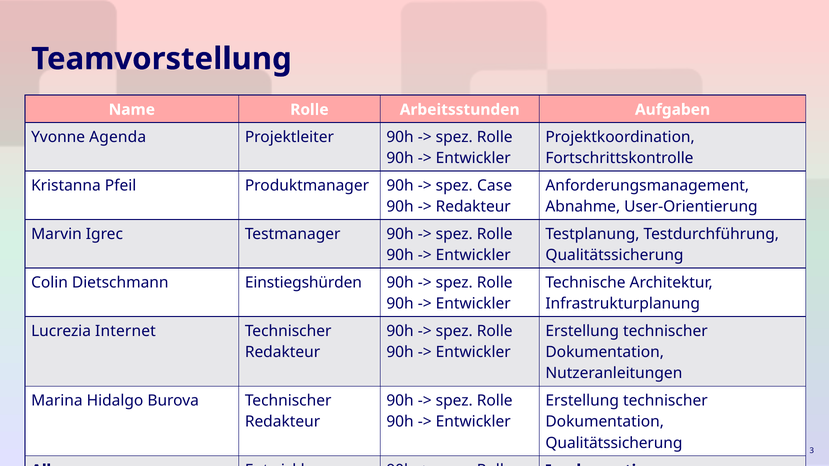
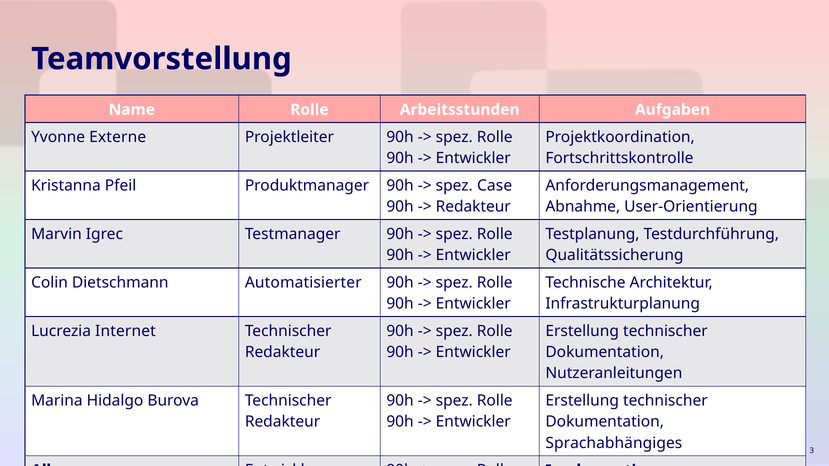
Agenda: Agenda -> Externe (118, 137)
Einstiegshürden: Einstiegshürden -> Automatisierter (303, 283)
Qualitätssicherung: Qualitätssicherung -> Sprachabhängiges (614, 443)
